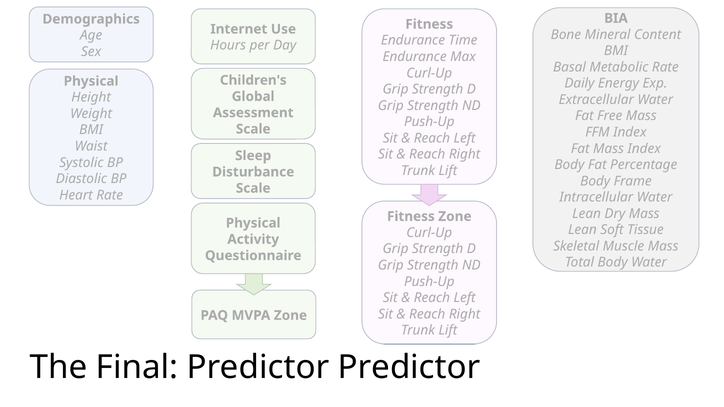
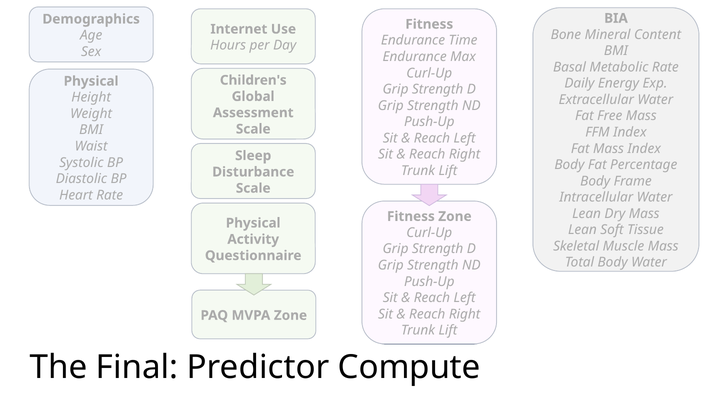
Predictor Predictor: Predictor -> Compute (409, 368)
